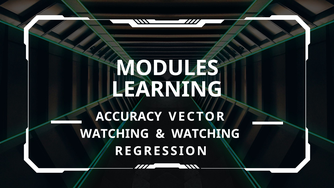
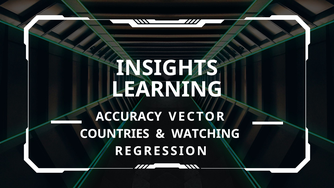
MODULES: MODULES -> INSIGHTS (167, 68)
WATCHING: WATCHING -> COUNTRIES (115, 134)
